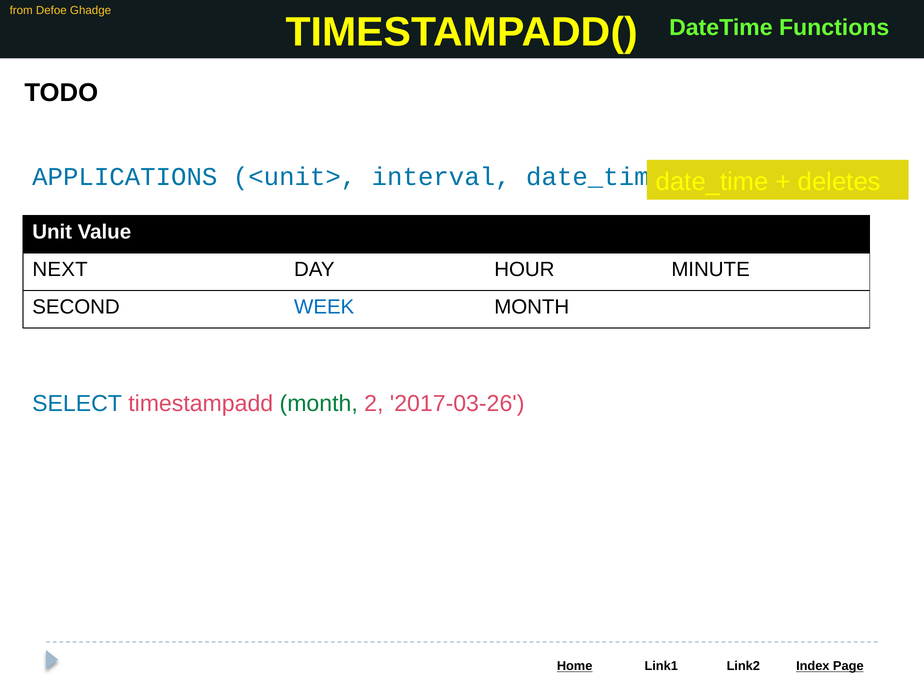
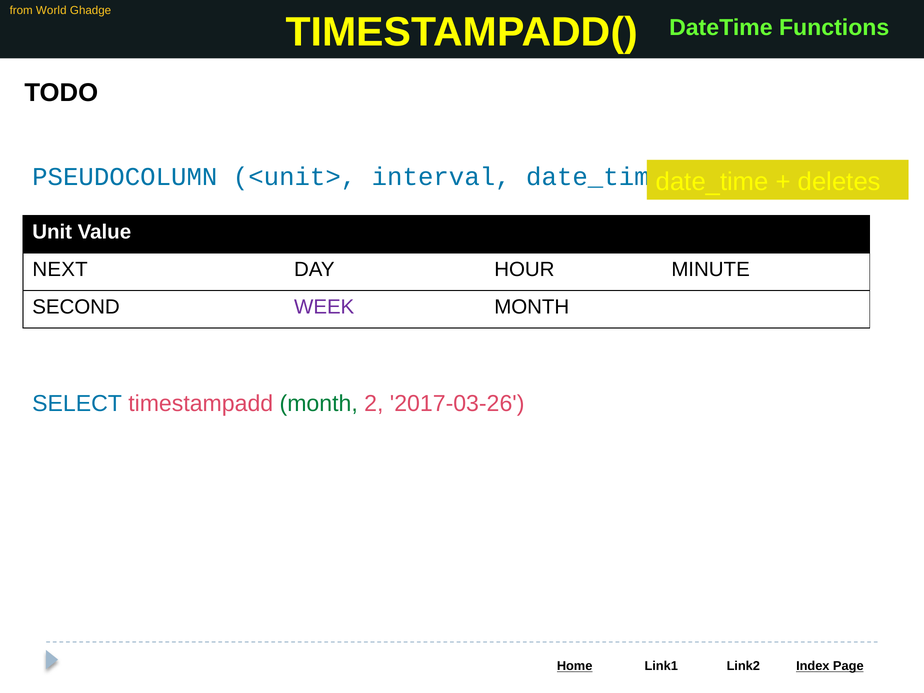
Defoe: Defoe -> World (51, 10)
APPLICATIONS: APPLICATIONS -> PSEUDOCOLUMN (125, 177)
WEEK colour: blue -> purple (324, 307)
